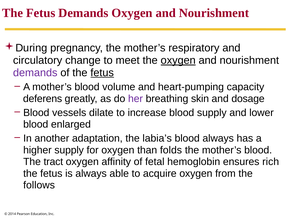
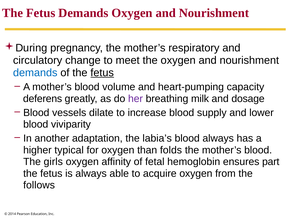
oxygen underline: present -> none (178, 60)
demands colour: purple -> blue (35, 72)
skin: skin -> milk (200, 98)
enlarged: enlarged -> viviparity (71, 124)
higher supply: supply -> typical (69, 150)
tract: tract -> girls (53, 161)
rich: rich -> part (271, 161)
